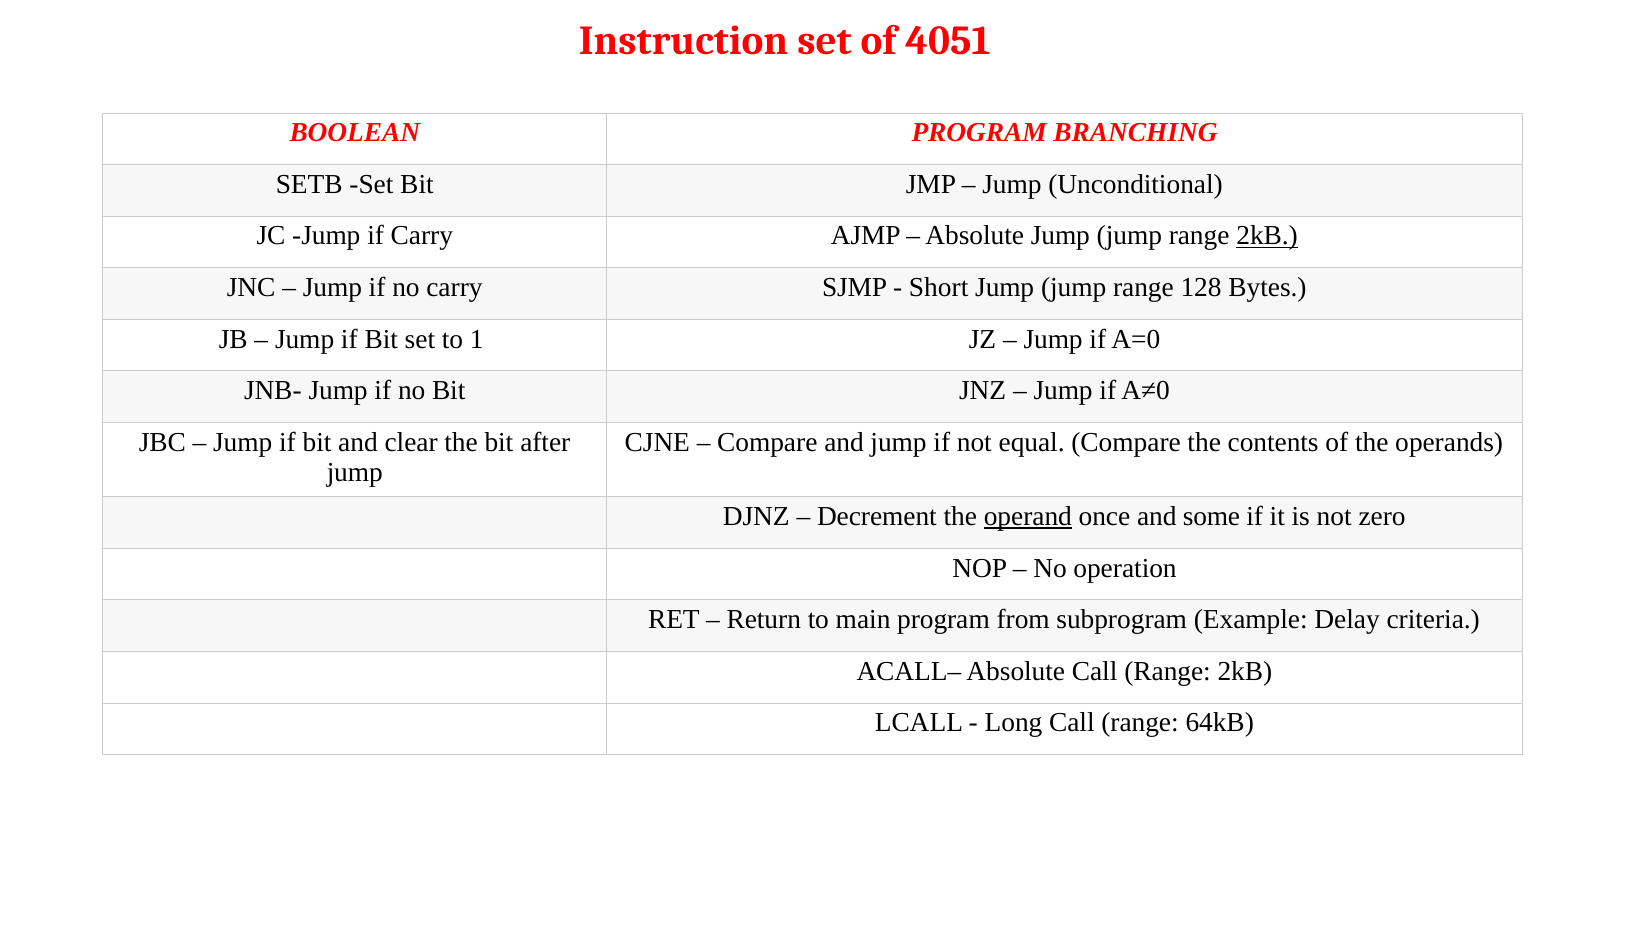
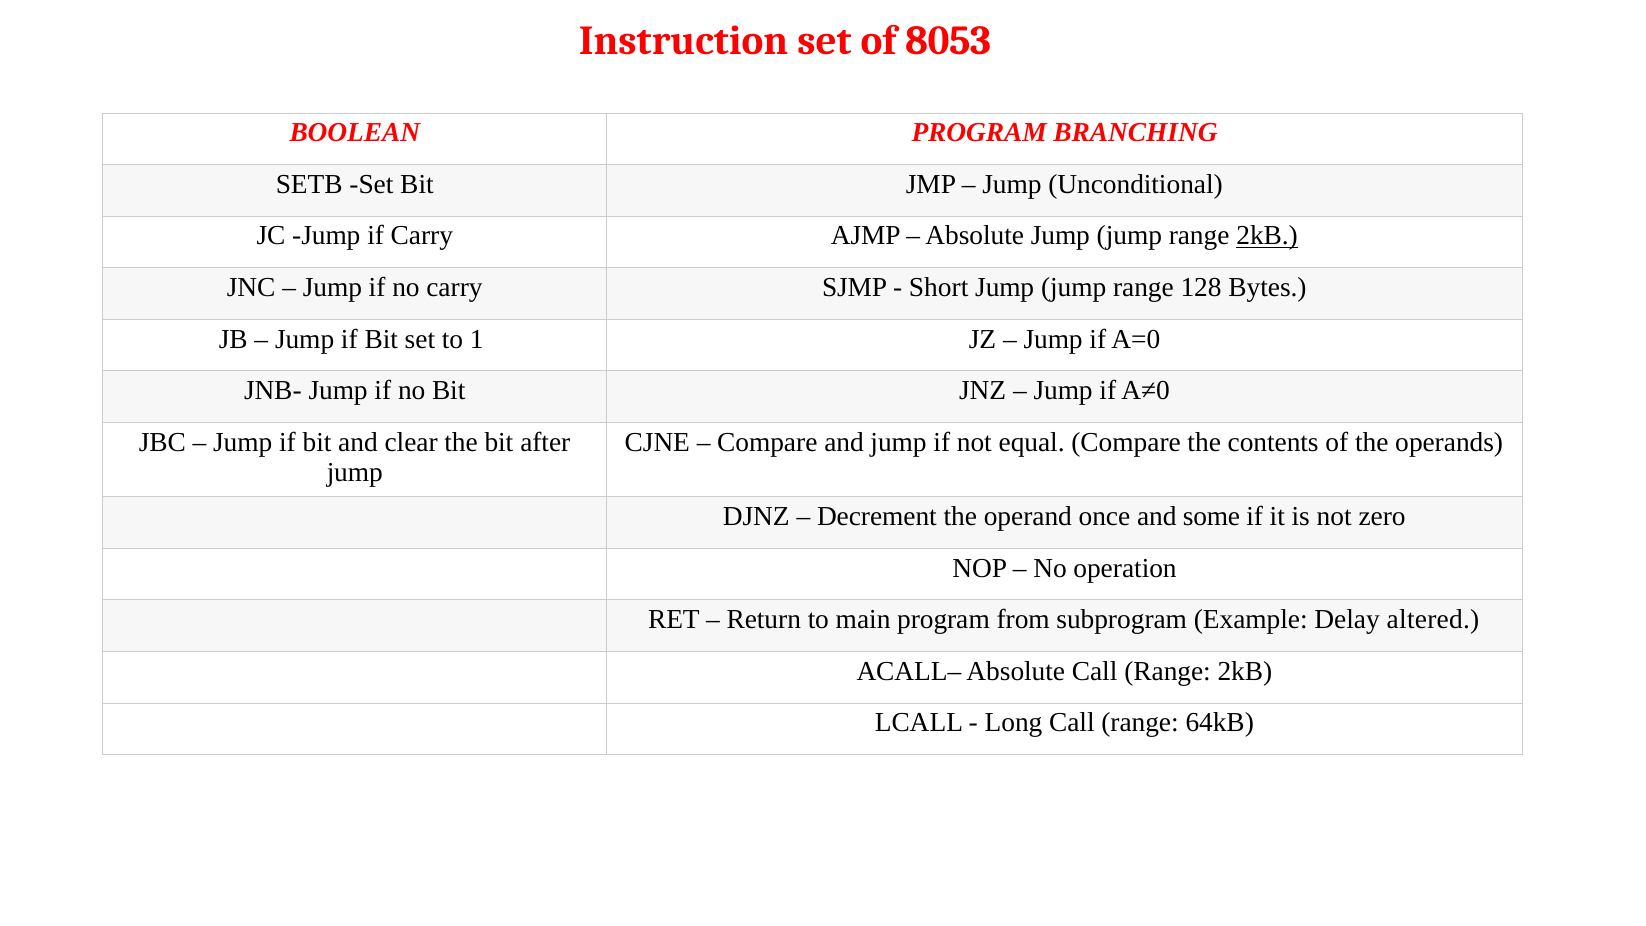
4051: 4051 -> 8053 (948, 41)
operand underline: present -> none (1028, 516)
criteria: criteria -> altered (1433, 620)
